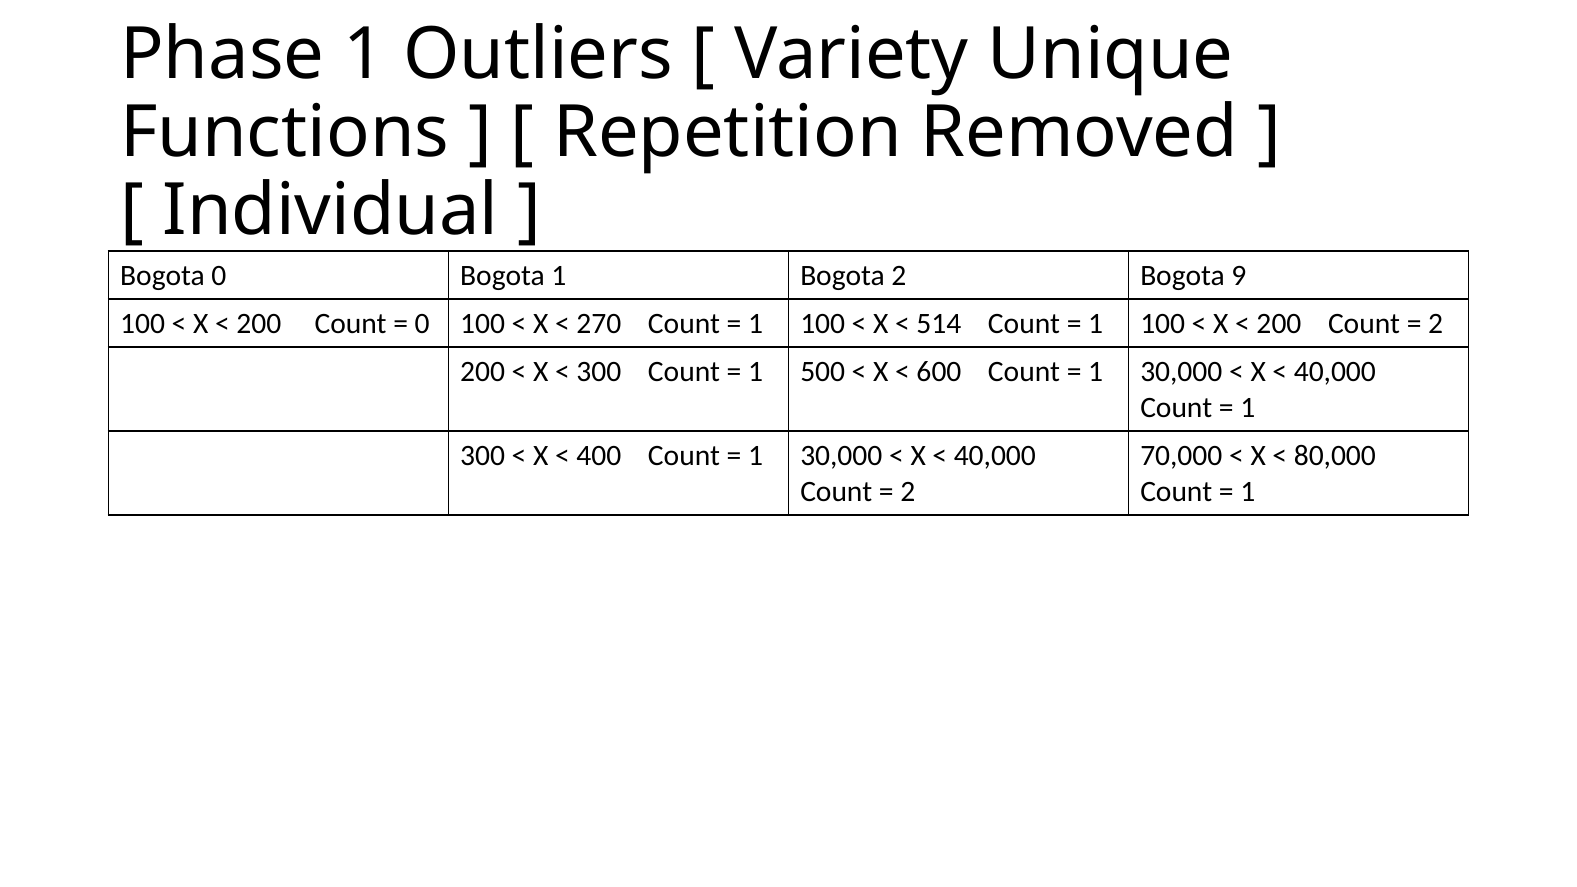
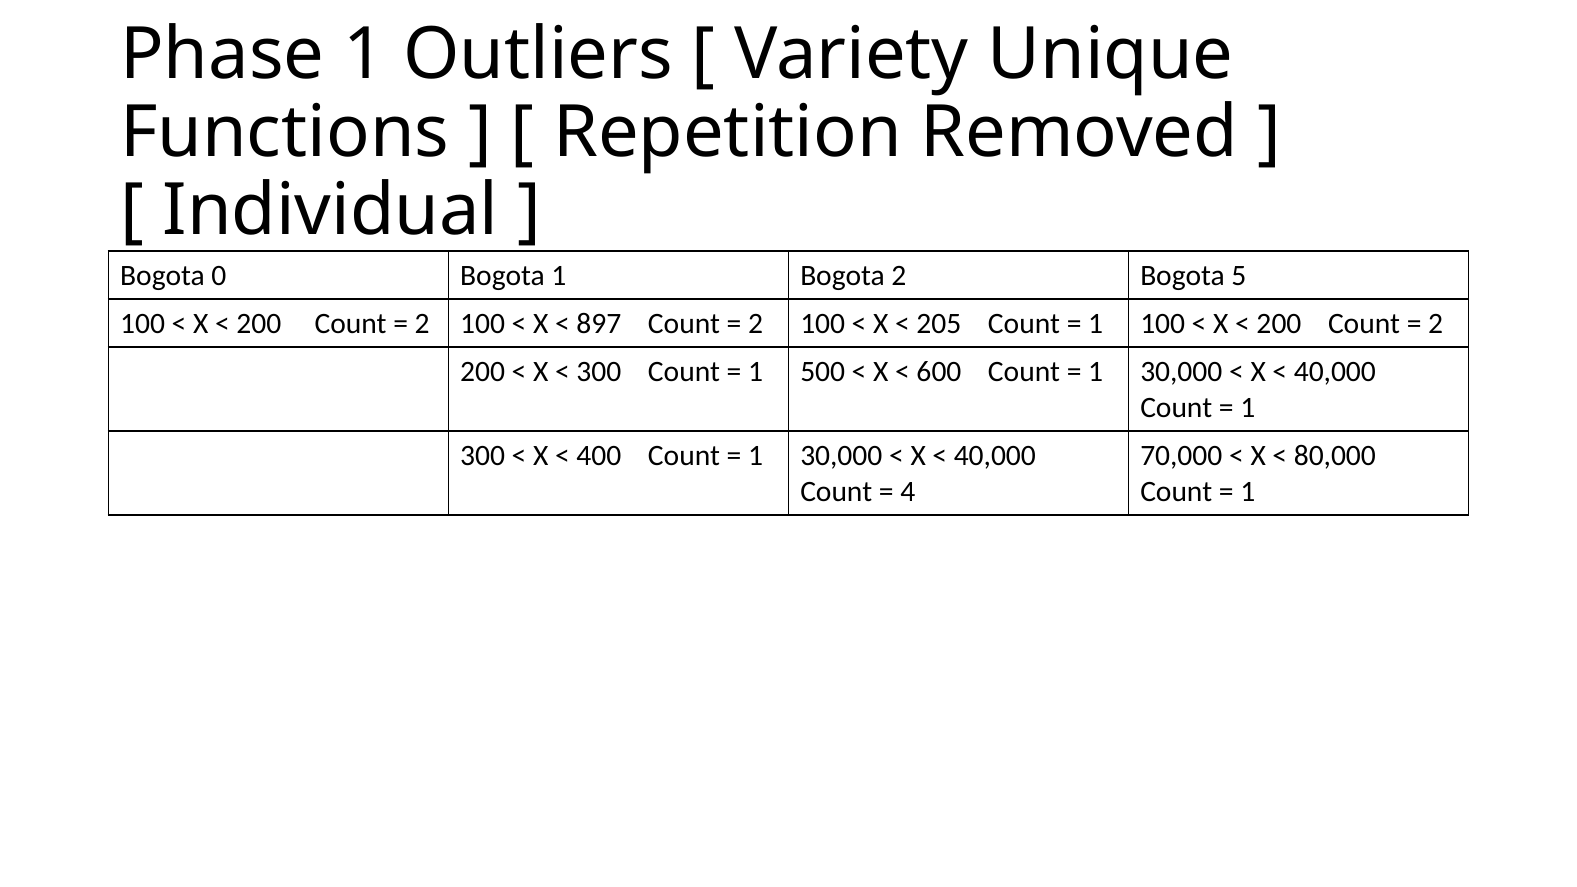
9: 9 -> 5 (1239, 275)
0: 0 -> 2 (422, 323)
270: 270 -> 897 (599, 323)
1: 1 -> 2 (755, 323)
514: 514 -> 205 (939, 323)
2: 2 -> 4 (908, 491)
